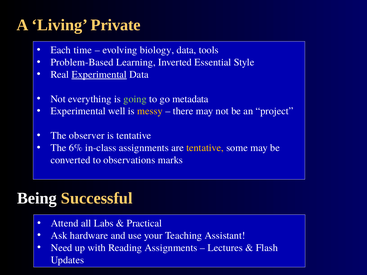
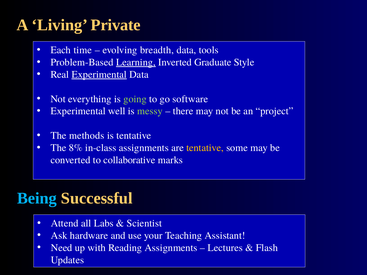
biology: biology -> breadth (157, 50)
Learning underline: none -> present (136, 62)
Essential: Essential -> Graduate (213, 62)
metadata: metadata -> software (190, 99)
messy colour: yellow -> light green (150, 111)
observer: observer -> methods (87, 136)
6%: 6% -> 8% (76, 148)
observations: observations -> collaborative (129, 160)
Being colour: white -> light blue (37, 198)
Practical: Practical -> Scientist (144, 223)
